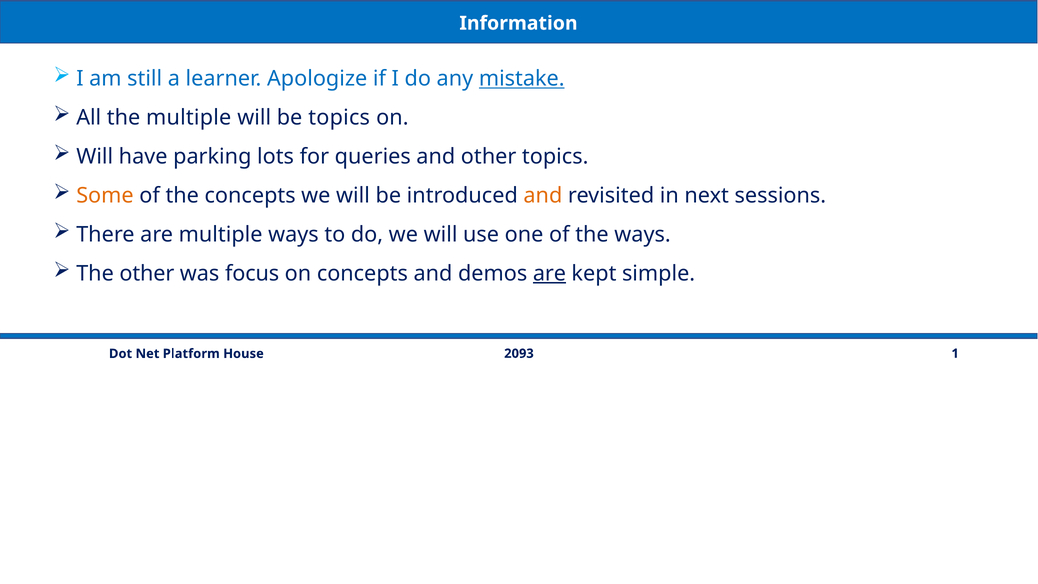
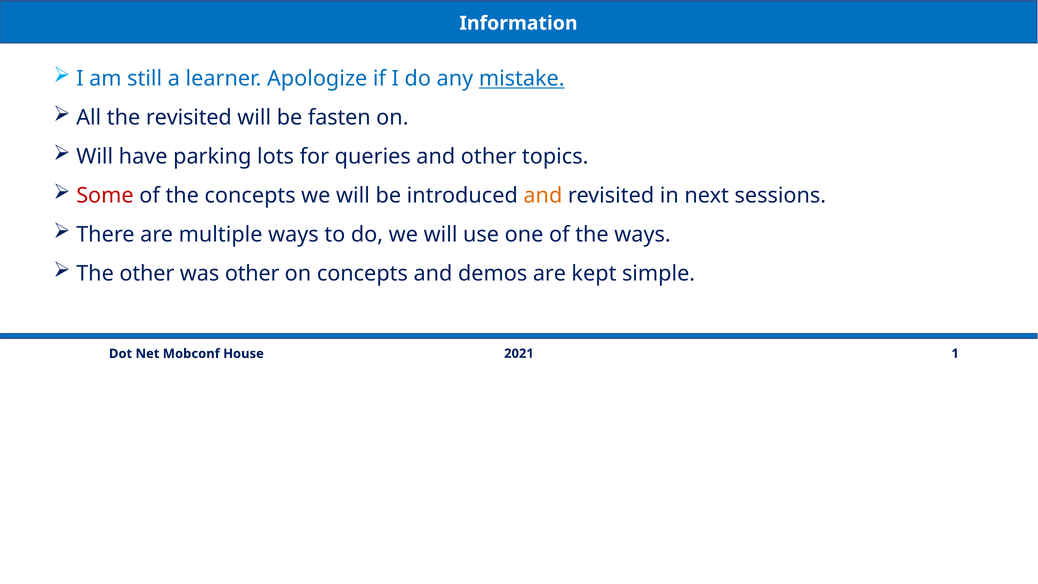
the multiple: multiple -> revisited (189, 118)
be topics: topics -> fasten (339, 118)
Some colour: orange -> red (105, 196)
was focus: focus -> other (252, 273)
are underline: present -> none (549, 273)
2093: 2093 -> 2021 (519, 353)
Platform: Platform -> Mobconf (191, 354)
